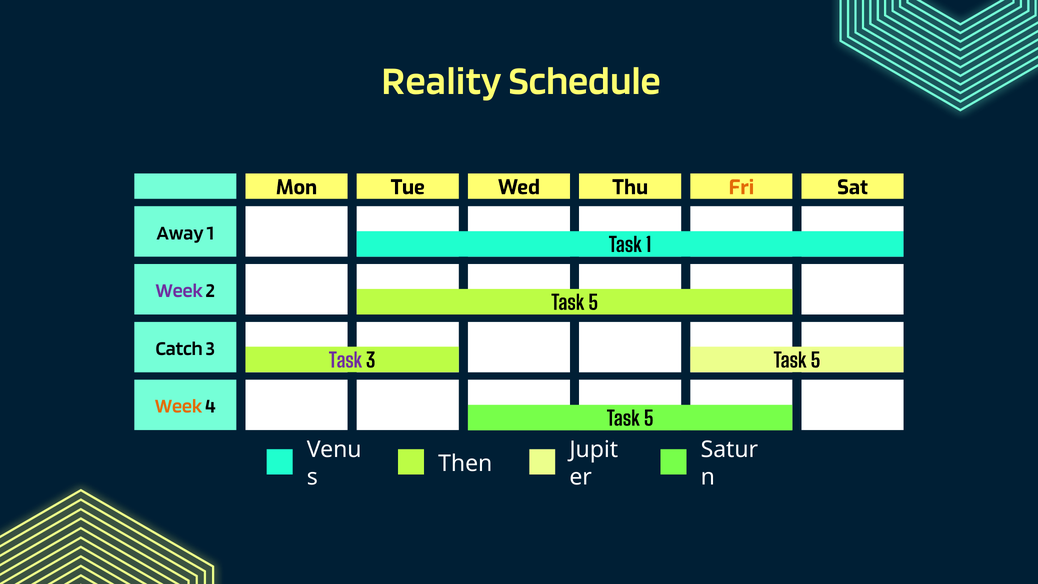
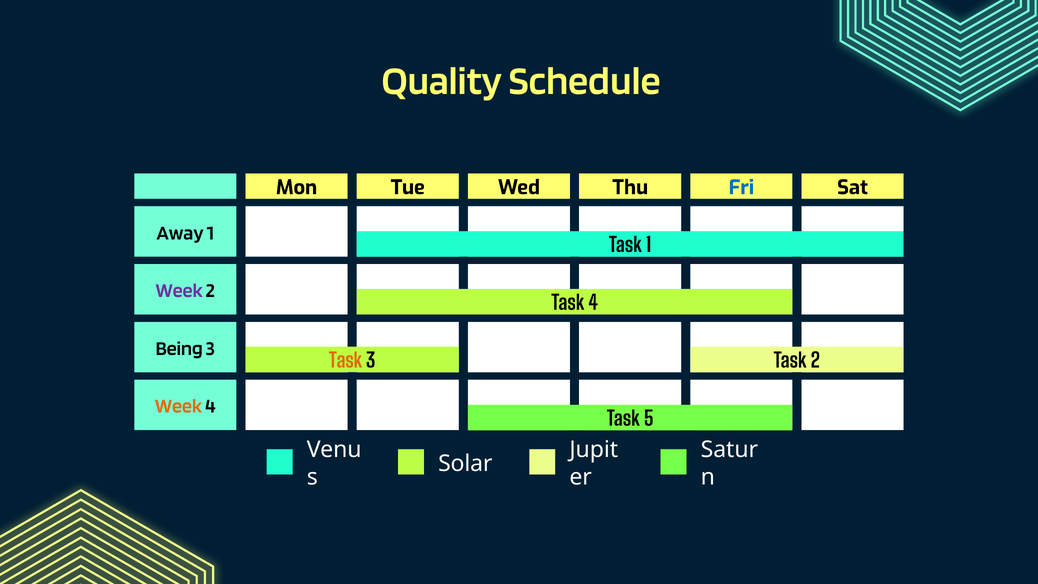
Reality: Reality -> Quality (442, 81)
Fri colour: orange -> blue (741, 187)
5: 5 -> 4 (593, 303)
Catch: Catch -> Being (179, 348)
Task colour: purple -> orange (345, 361)
3 Task 5: 5 -> 2 (815, 361)
Then: Then -> Solar (465, 463)
